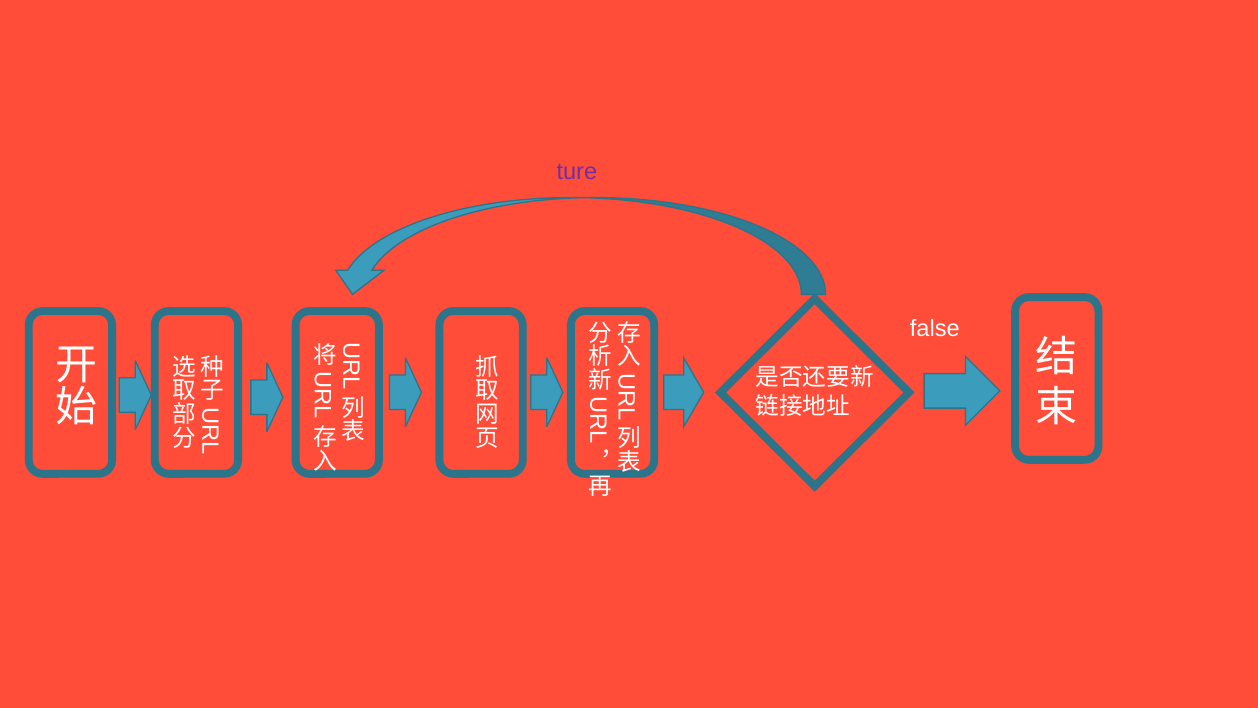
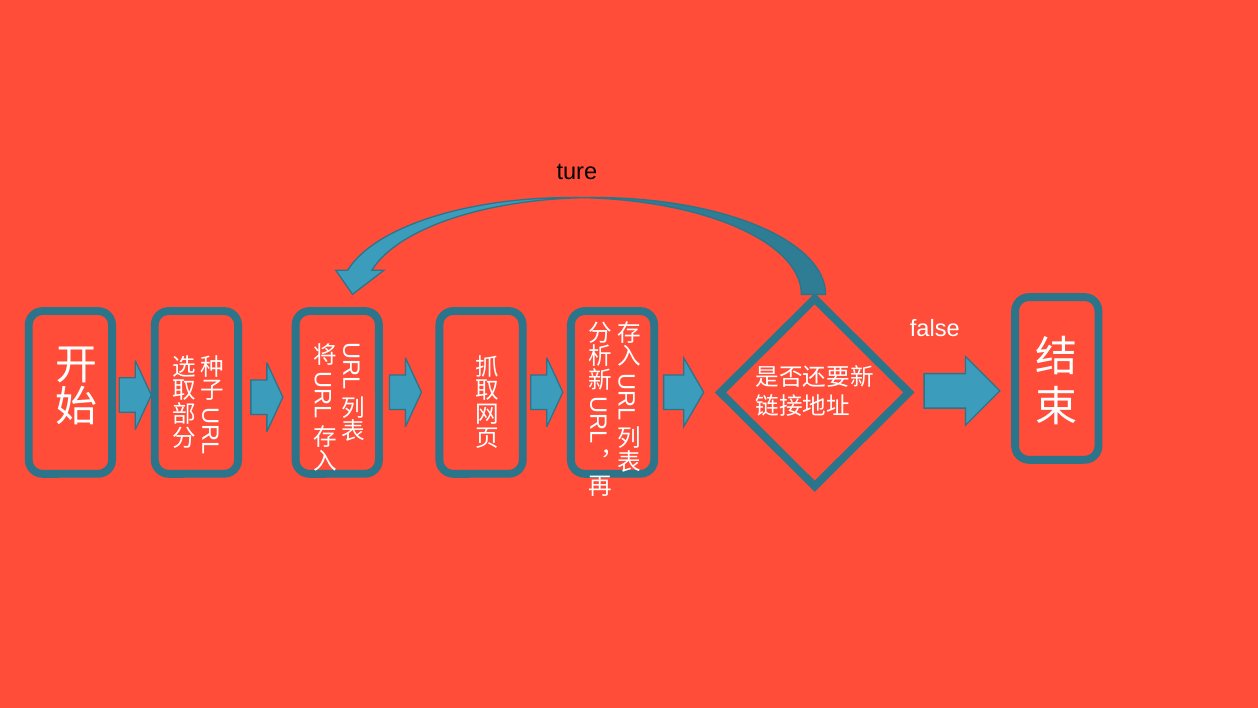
ture colour: purple -> black (577, 172)
